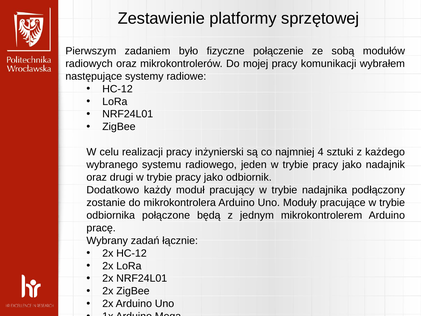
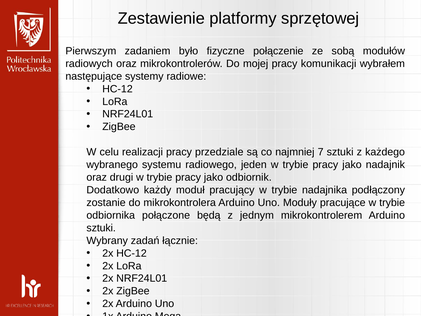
inżynierski: inżynierski -> przedziale (219, 152)
4: 4 -> 7 (321, 152)
pracę: pracę -> sztuki (101, 228)
